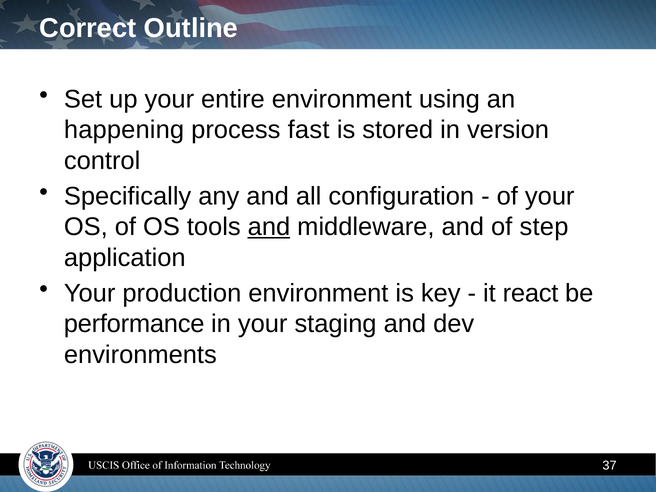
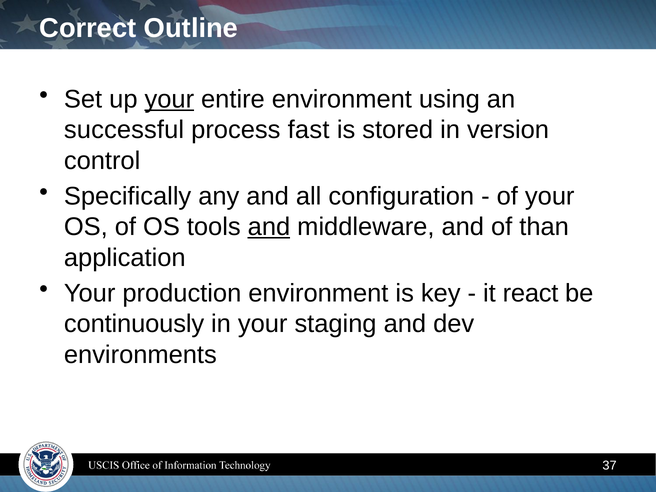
your underline: none -> present (169, 99)
happening: happening -> successful (124, 130)
step: step -> than (544, 227)
performance: performance -> continuously (134, 324)
